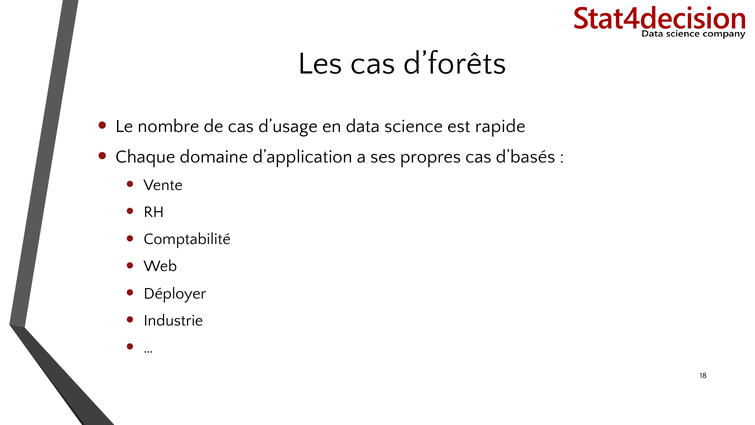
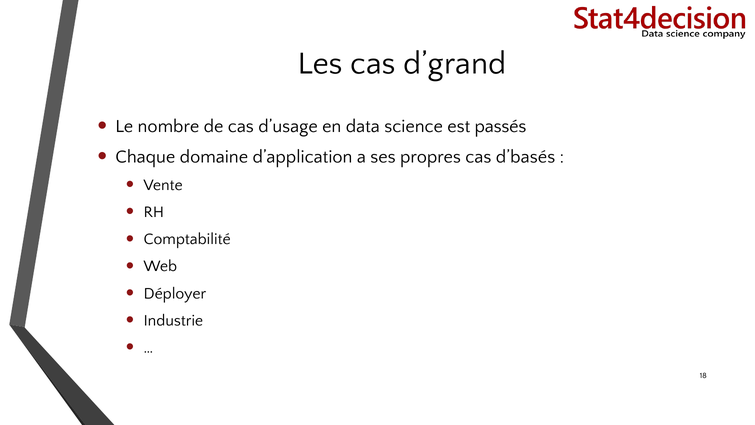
d’forêts: d’forêts -> d’grand (455, 64)
rapide: rapide -> passés (500, 126)
